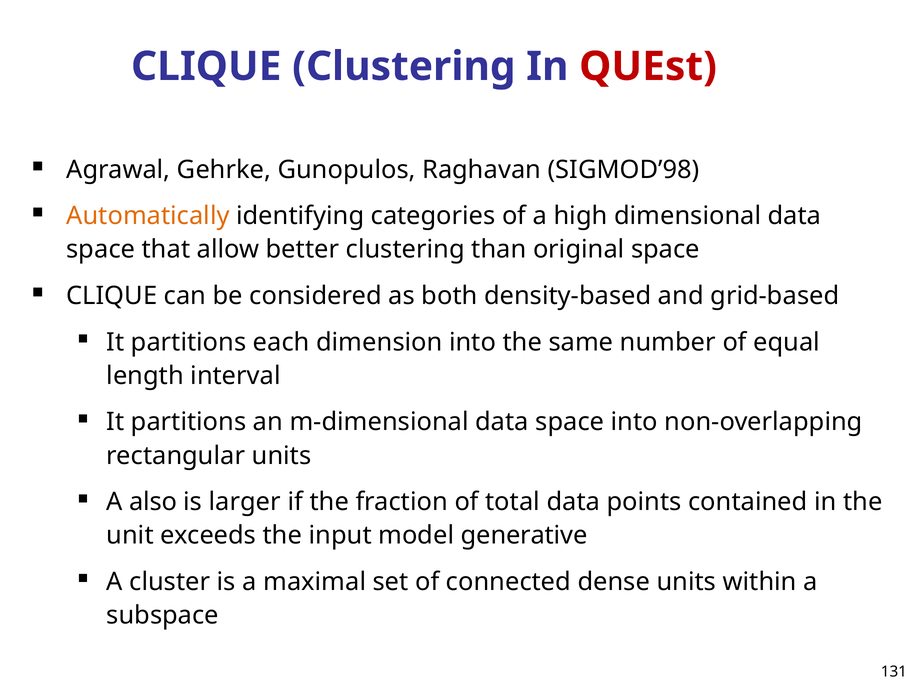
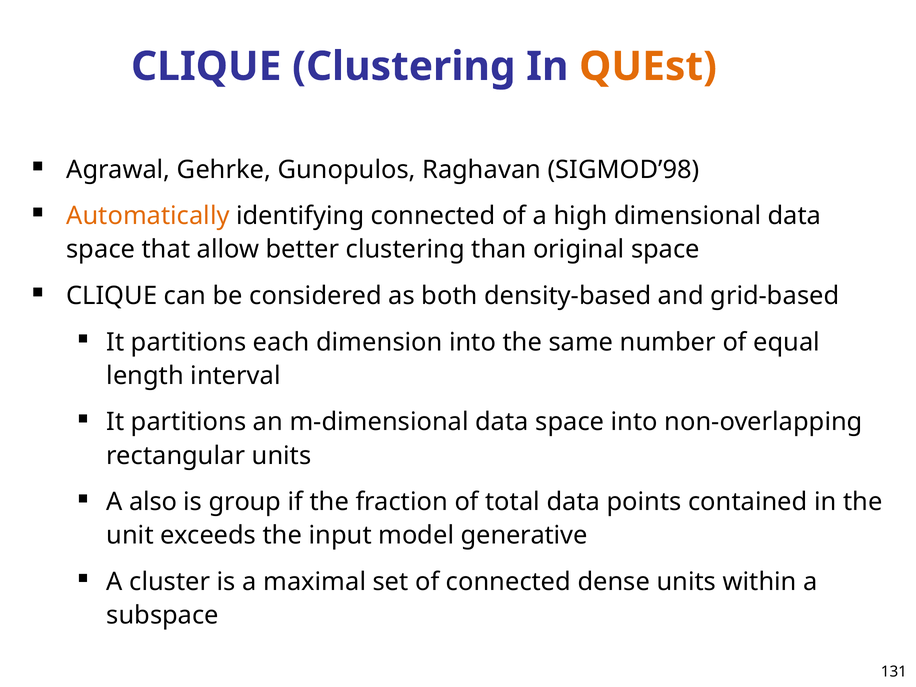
QUEst colour: red -> orange (648, 66)
identifying categories: categories -> connected (433, 216)
larger: larger -> group (245, 502)
